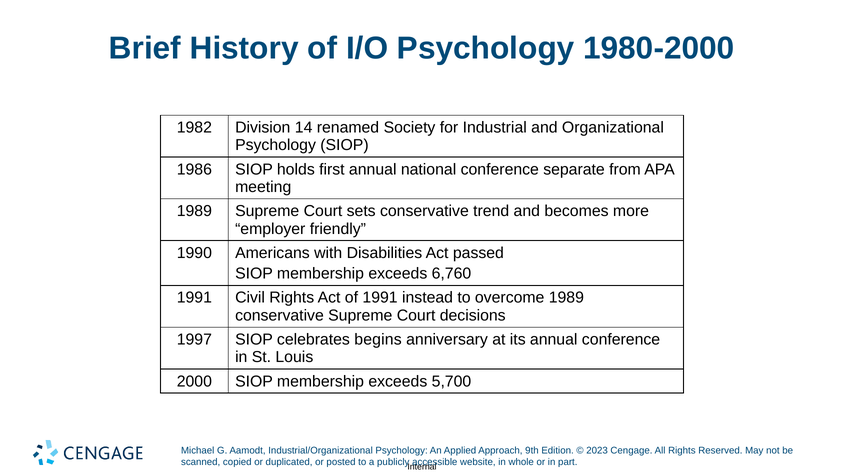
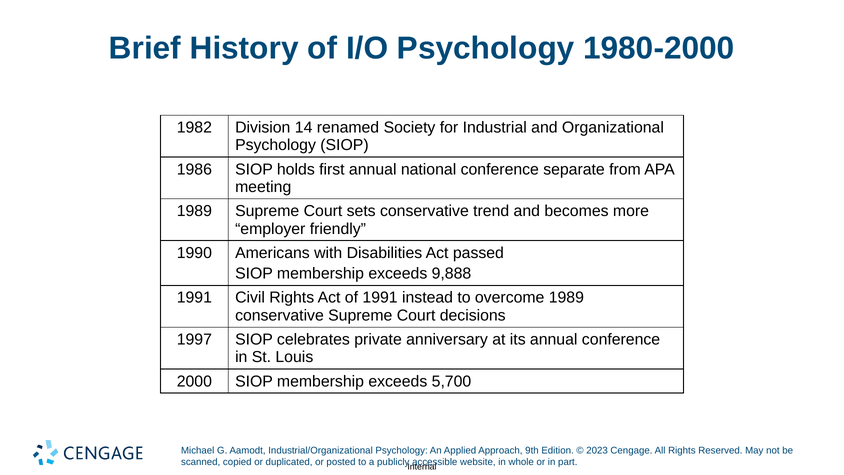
6,760: 6,760 -> 9,888 (451, 274)
begins: begins -> private (378, 339)
